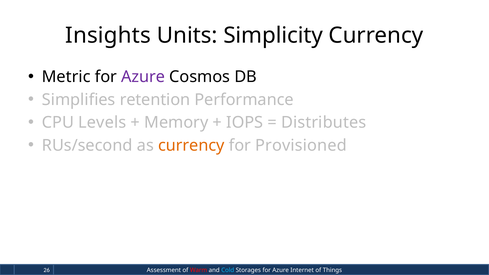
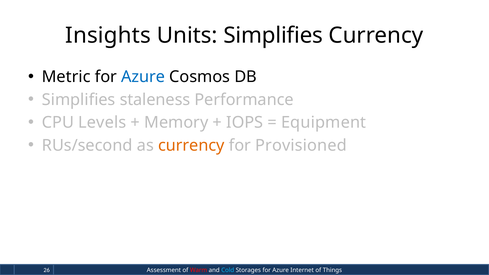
Units Simplicity: Simplicity -> Simplifies (273, 36)
Azure colour: purple -> blue (143, 77)
retention: retention -> staleness (155, 100)
Distributes: Distributes -> Equipment (324, 123)
